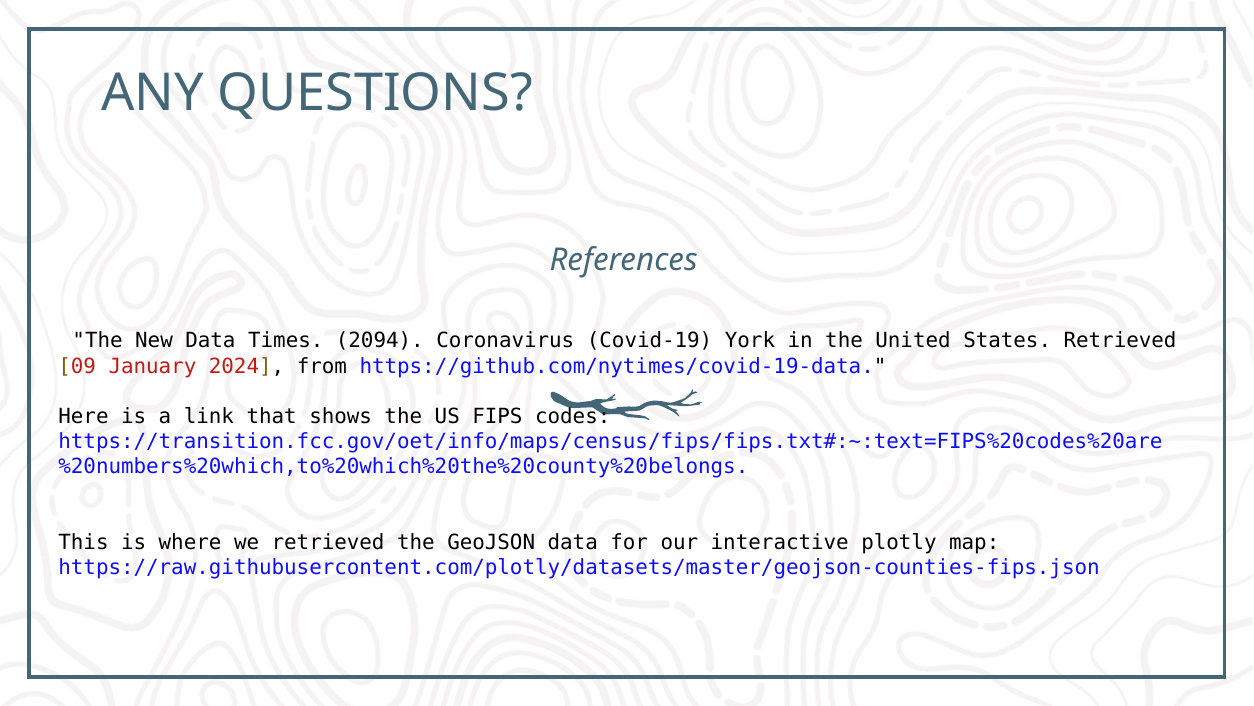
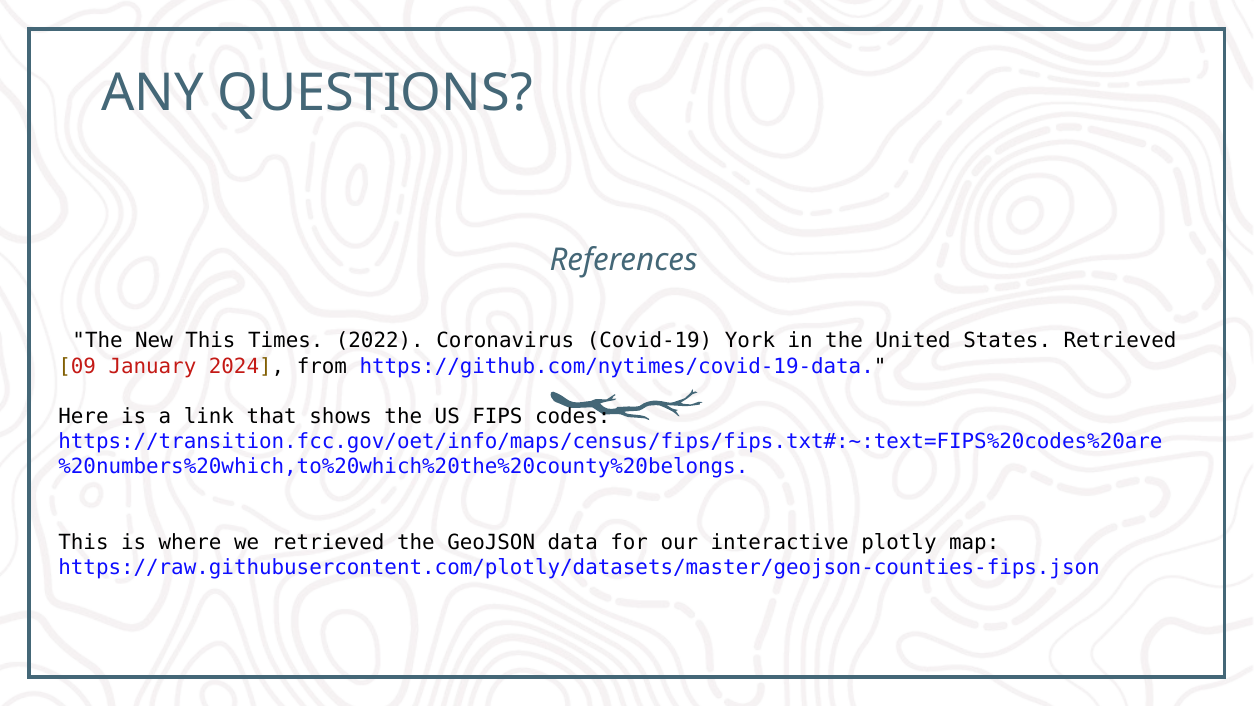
New Data: Data -> This (210, 341)
2094: 2094 -> 2022 (380, 341)
